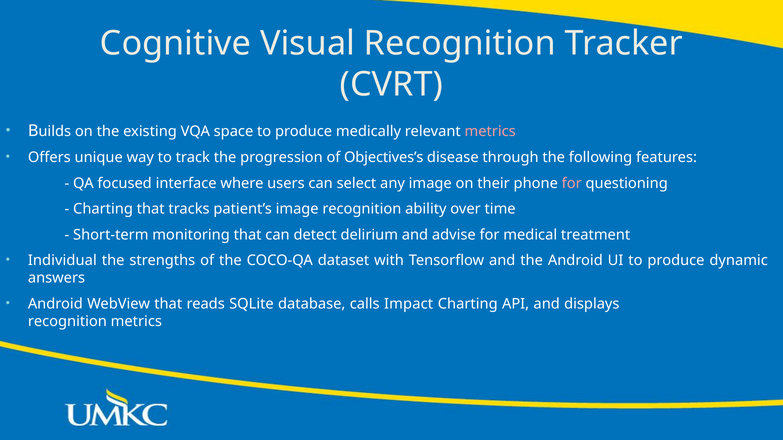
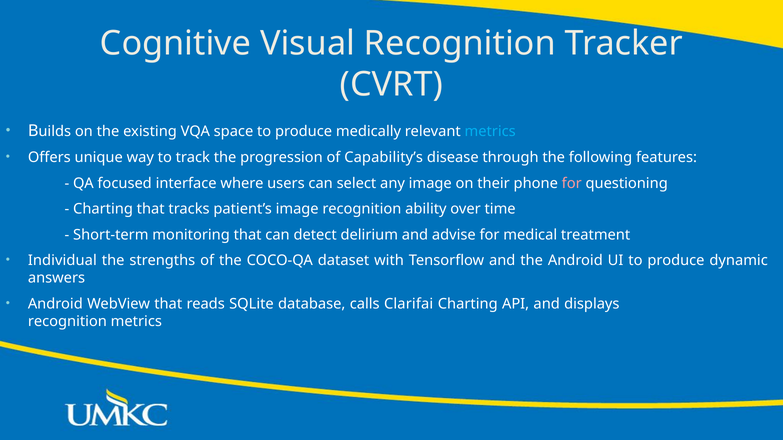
metrics colour: pink -> light blue (490, 131)
Objectives’s: Objectives’s -> Capability’s (384, 158)
Impact: Impact -> Clarifai (409, 304)
